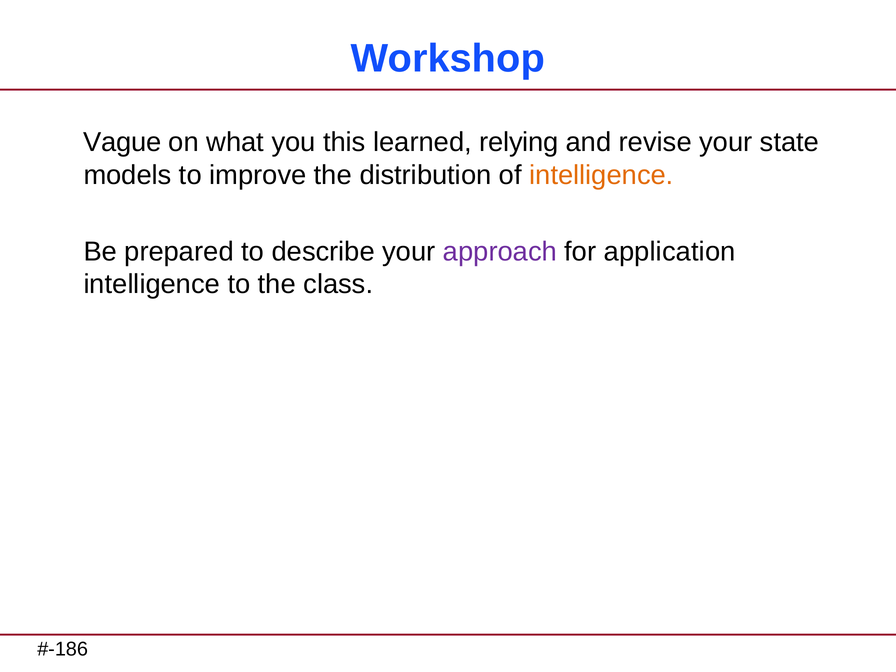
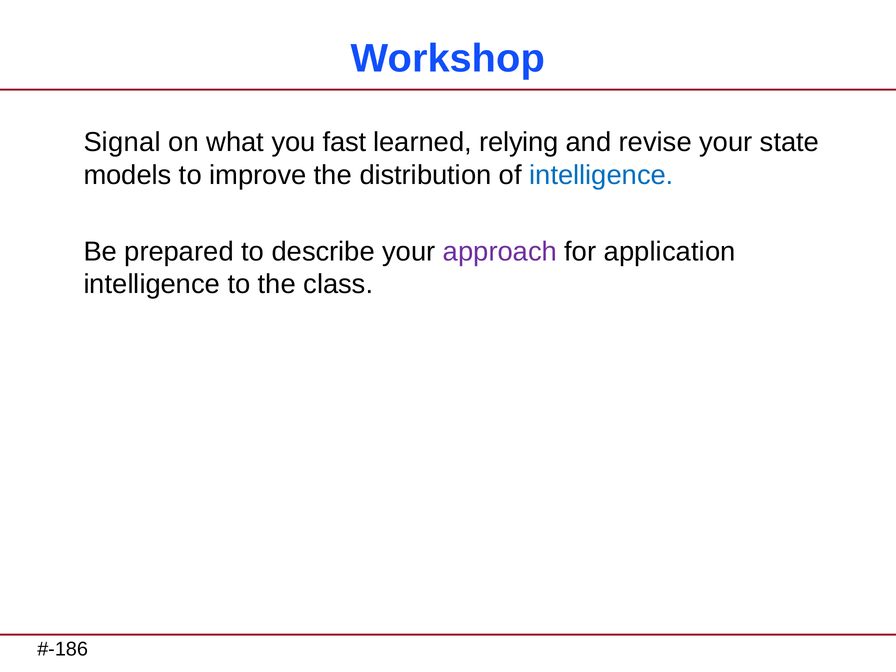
Vague: Vague -> Signal (122, 142)
this: this -> fast (345, 142)
intelligence colour: orange -> blue (601, 175)
